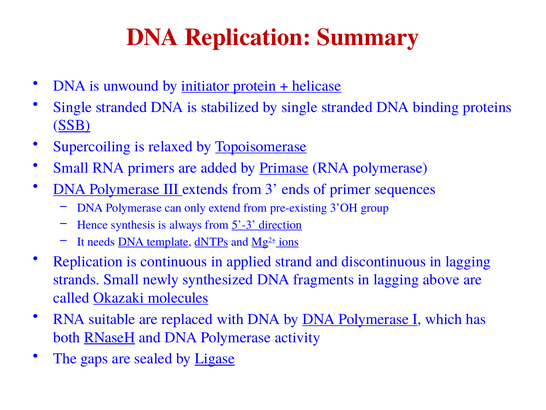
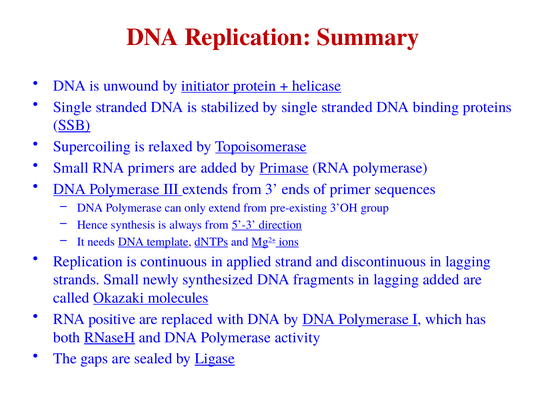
lagging above: above -> added (441, 279)
suitable: suitable -> positive (112, 319)
